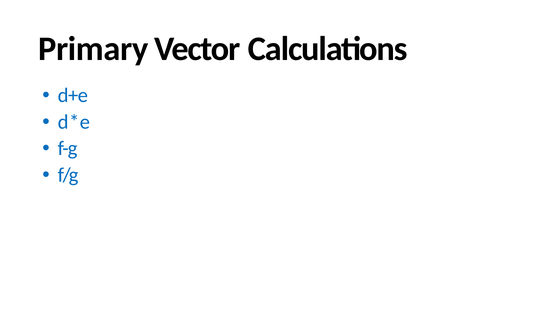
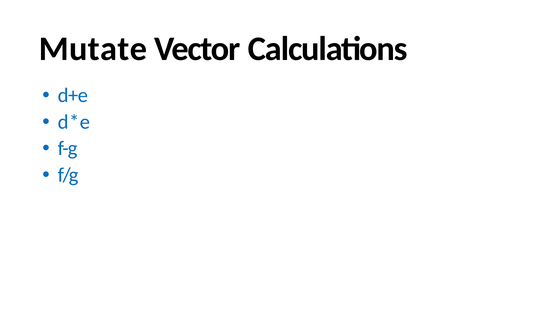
Primary: Primary -> Mutate (93, 49)
